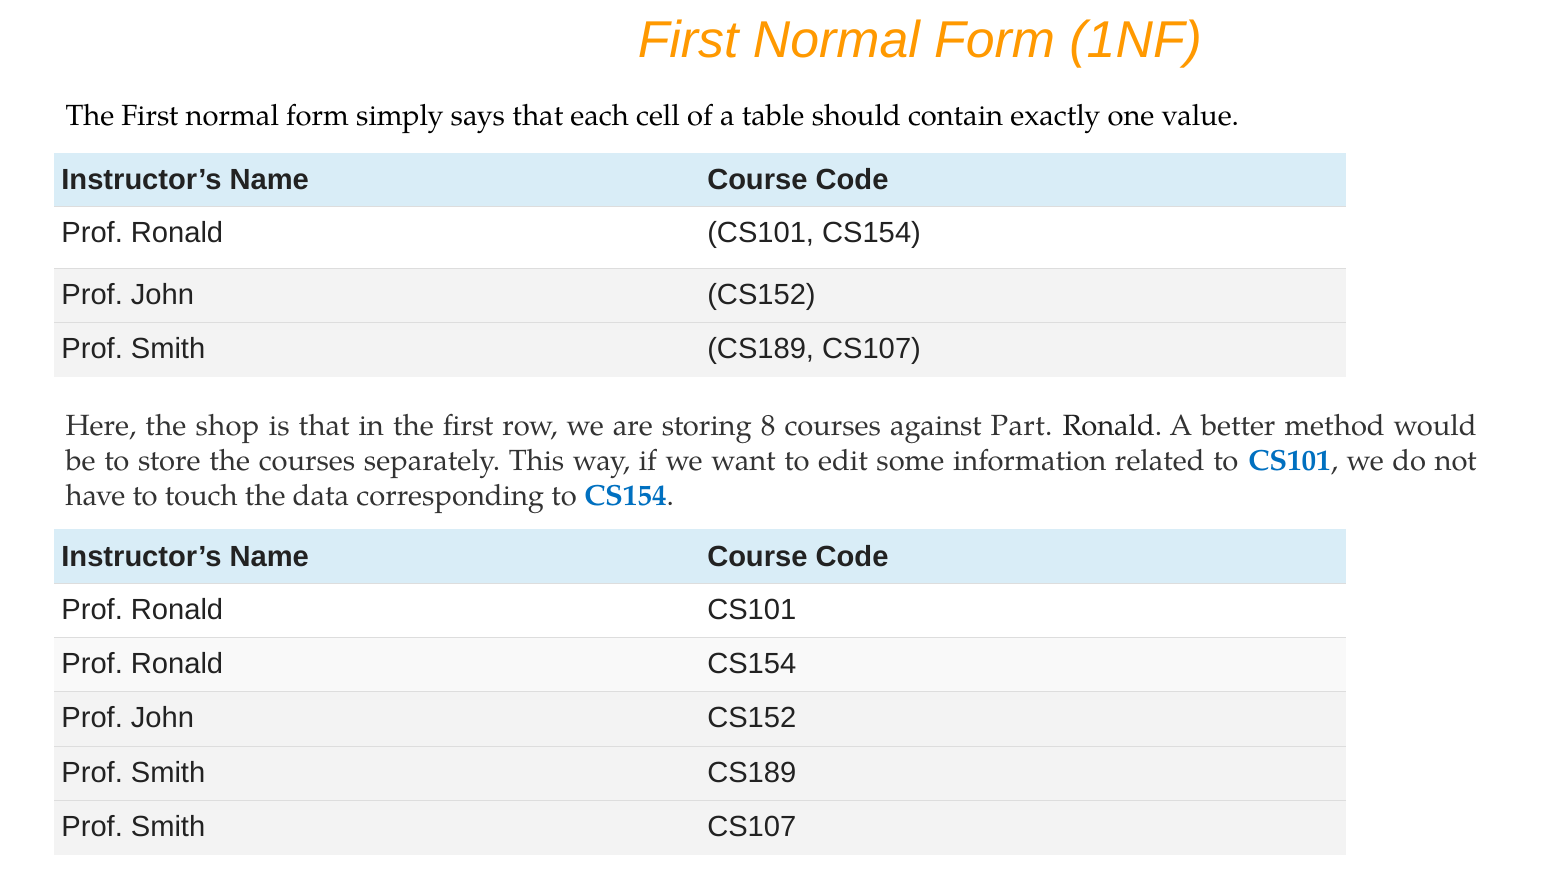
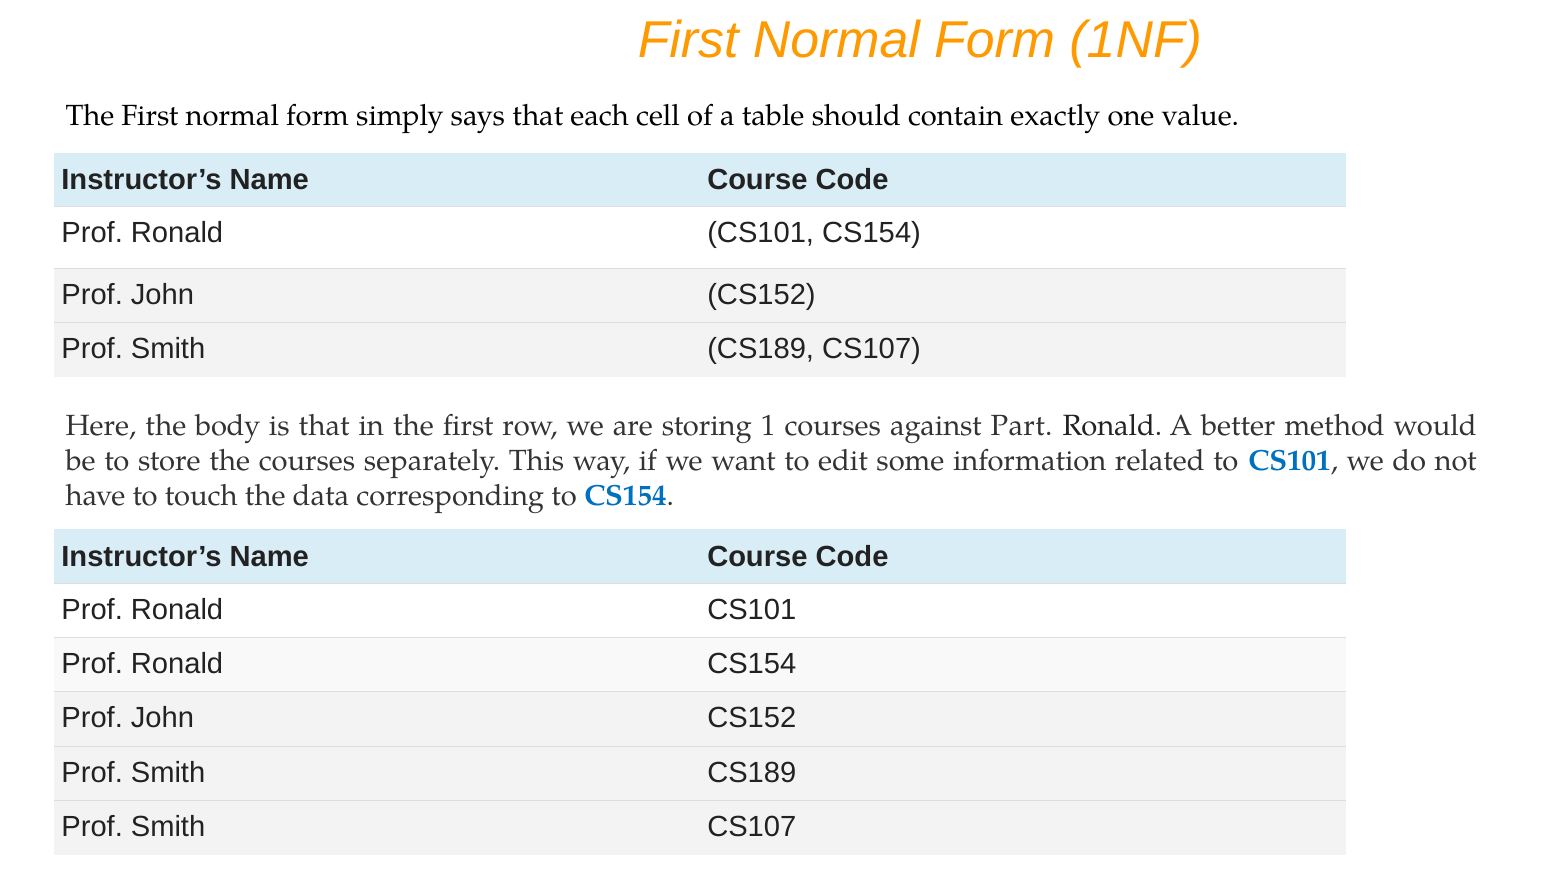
shop: shop -> body (228, 426)
8: 8 -> 1 (768, 426)
